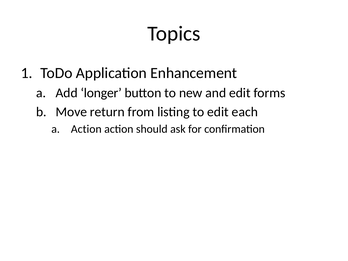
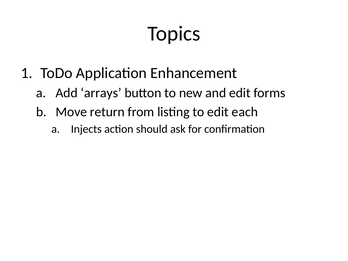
longer: longer -> arrays (101, 93)
Action: Action -> Injects (86, 129)
